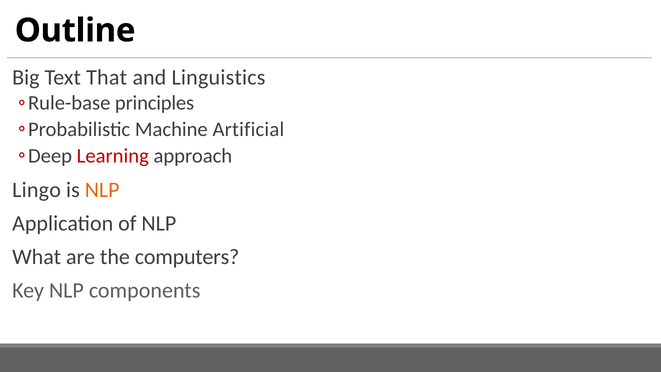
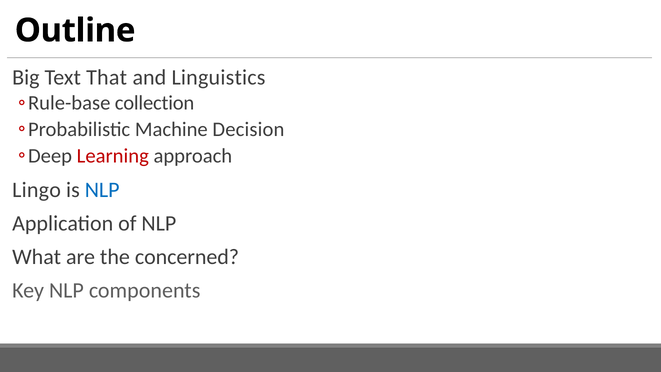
principles: principles -> collection (155, 103)
Artificial: Artificial -> Decision (248, 129)
NLP colour: orange -> blue (102, 190)
computers: computers -> concerned (187, 257)
